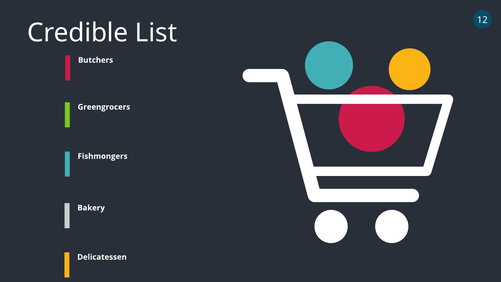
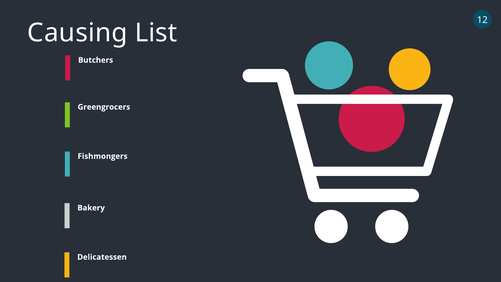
Credible: Credible -> Causing (77, 33)
